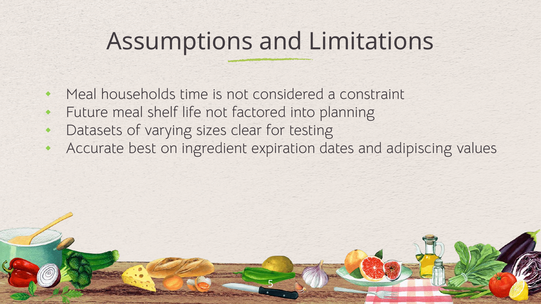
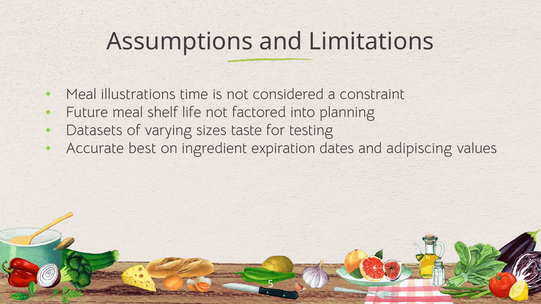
households: households -> illustrations (138, 94)
clear: clear -> taste (246, 130)
